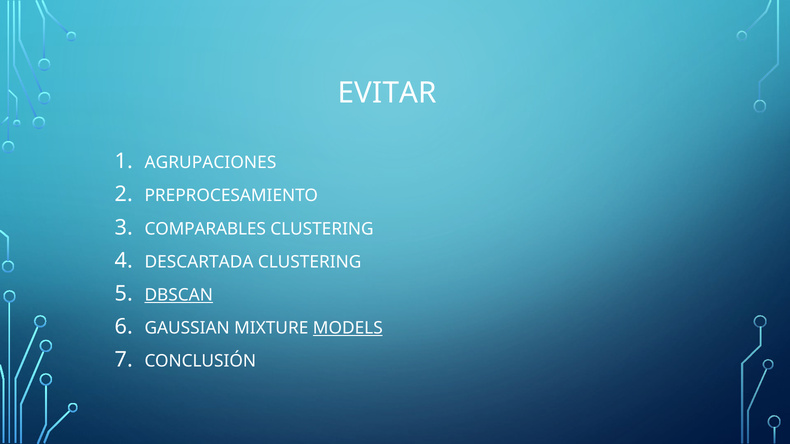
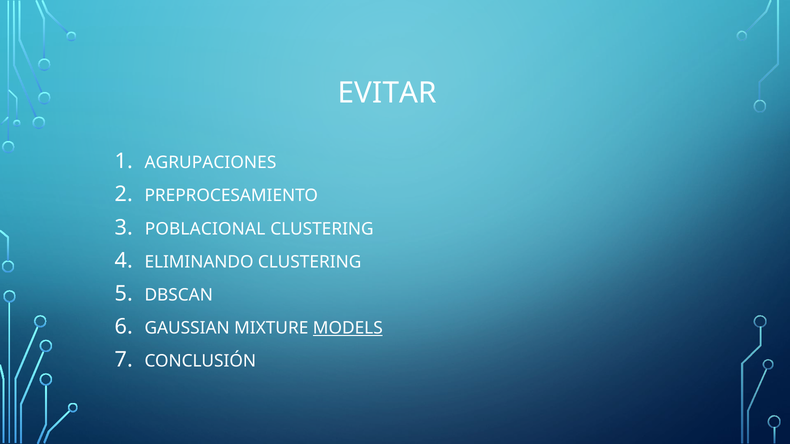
COMPARABLES: COMPARABLES -> POBLACIONAL (205, 229)
DESCARTADA: DESCARTADA -> ELIMINANDO (199, 262)
DBSCAN underline: present -> none (179, 295)
